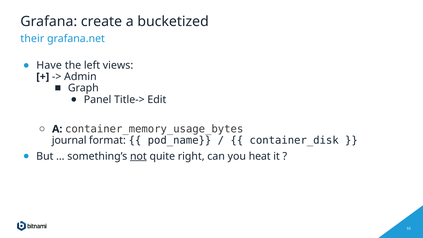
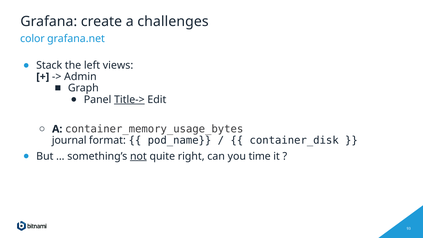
bucketized: bucketized -> challenges (173, 22)
their: their -> color (32, 39)
Have: Have -> Stack (49, 65)
Title-> underline: none -> present (129, 100)
heat: heat -> time (260, 156)
